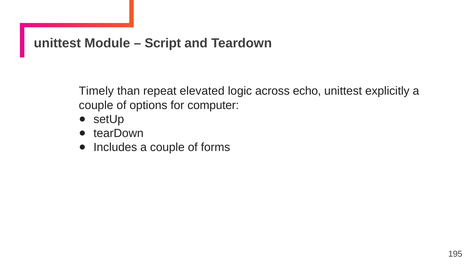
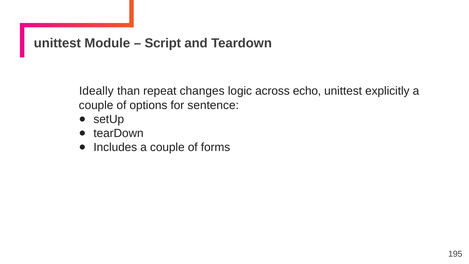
Timely: Timely -> Ideally (96, 91)
elevated: elevated -> changes (202, 91)
computer: computer -> sentence (213, 105)
